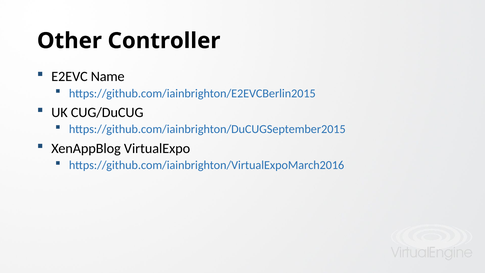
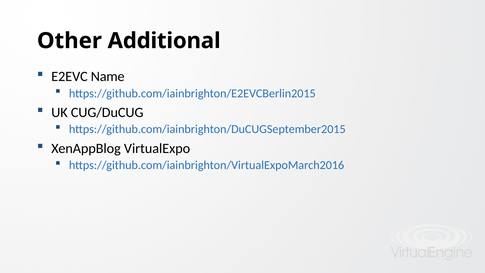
Controller: Controller -> Additional (164, 41)
